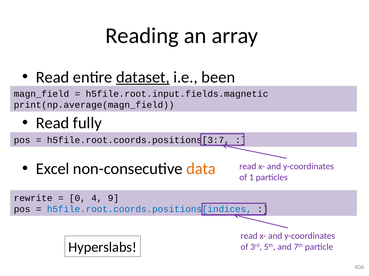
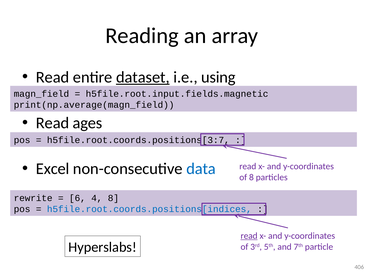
been: been -> using (218, 77)
fully: fully -> ages (88, 123)
data colour: orange -> blue (201, 169)
of 1: 1 -> 8 (251, 178)
0: 0 -> 6 (77, 199)
4 9: 9 -> 8 (113, 199)
read underline: none -> present (249, 237)
